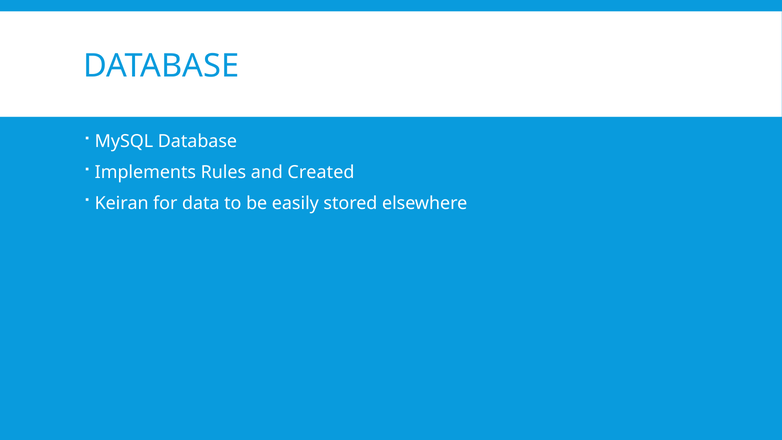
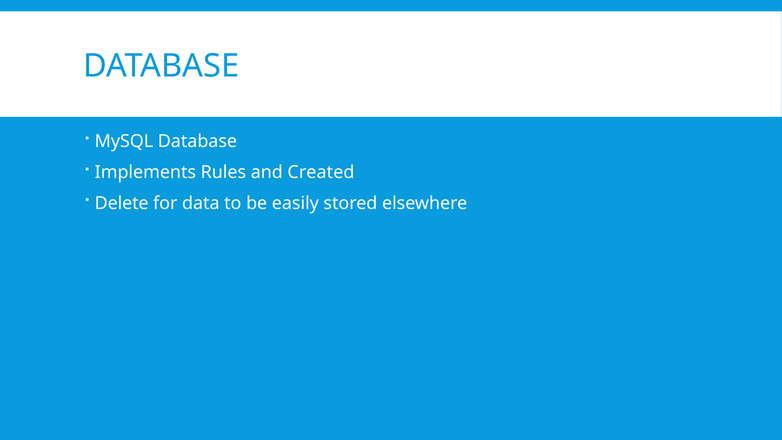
Keiran: Keiran -> Delete (122, 203)
